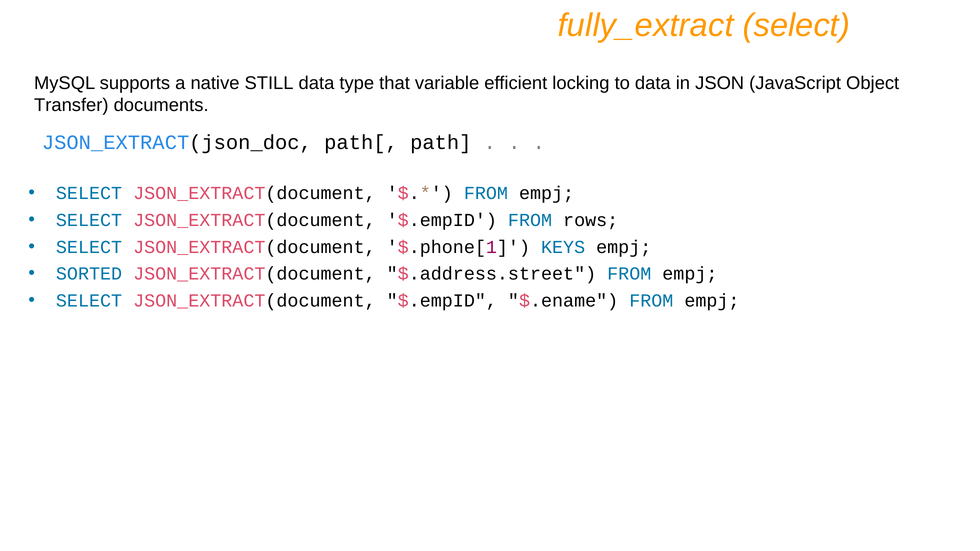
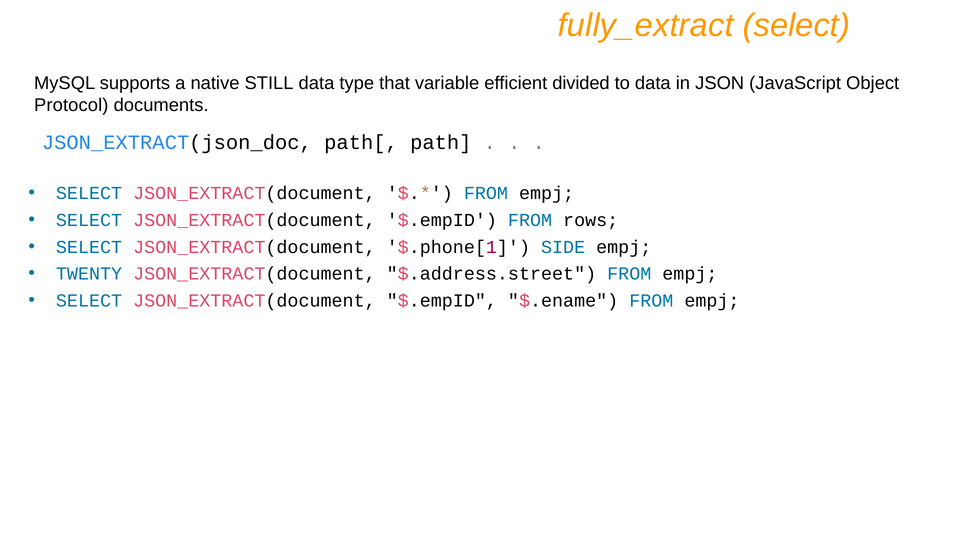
locking: locking -> divided (581, 83)
Transfer: Transfer -> Protocol (71, 105)
KEYS: KEYS -> SIDE (563, 247)
SORTED: SORTED -> TWENTY (89, 274)
